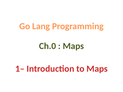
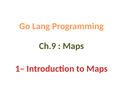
Ch.0: Ch.0 -> Ch.9 (48, 46)
